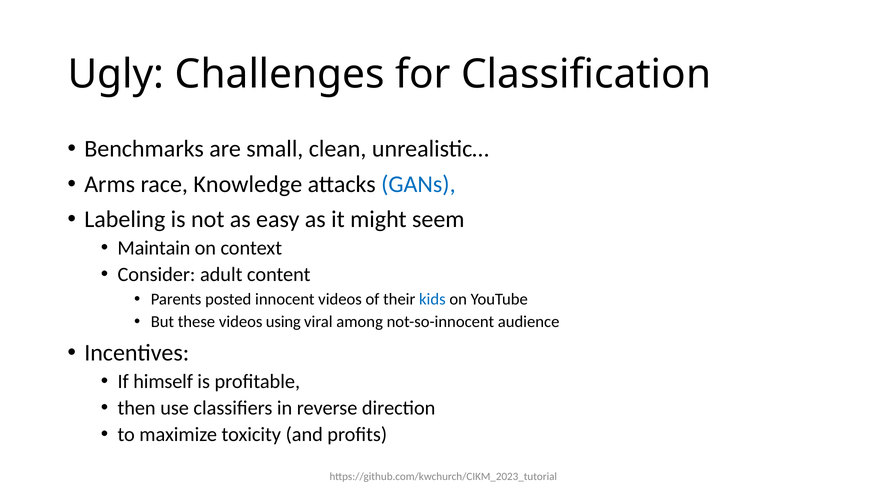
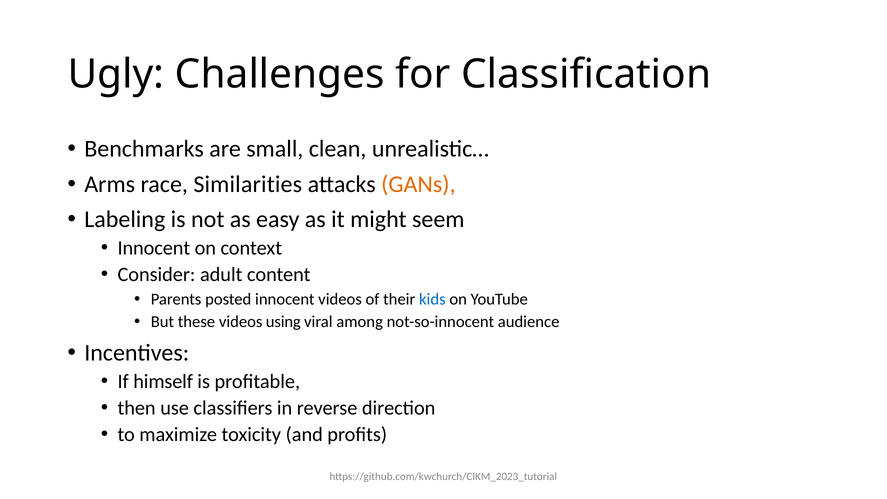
Knowledge: Knowledge -> Similarities (248, 184)
GANs colour: blue -> orange (418, 184)
Maintain: Maintain -> Innocent (154, 248)
